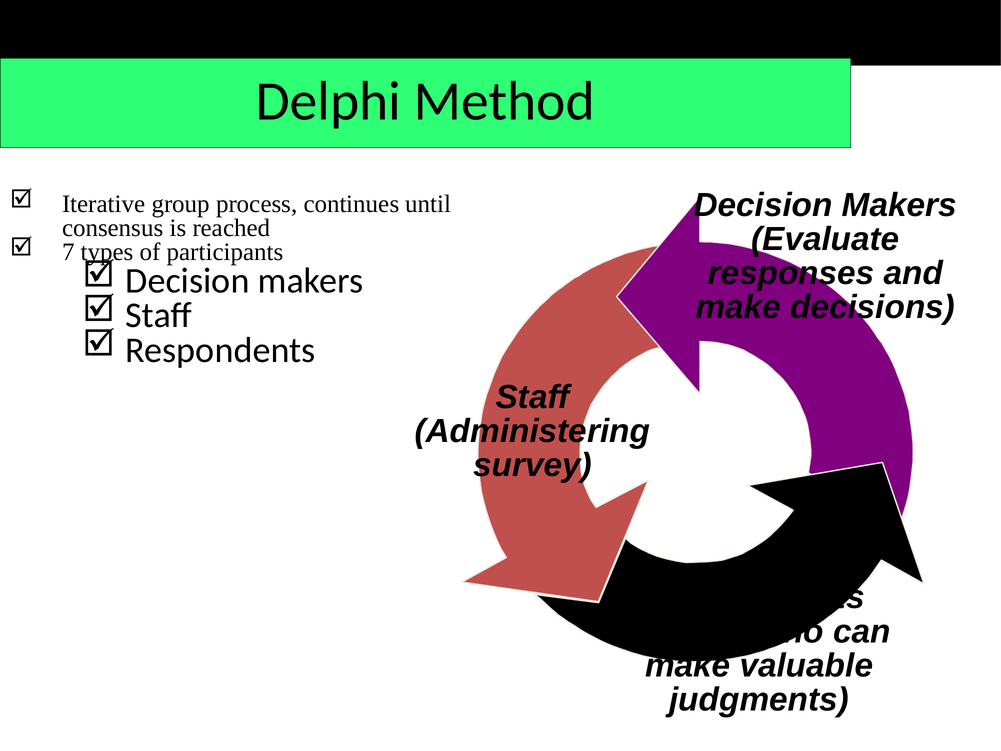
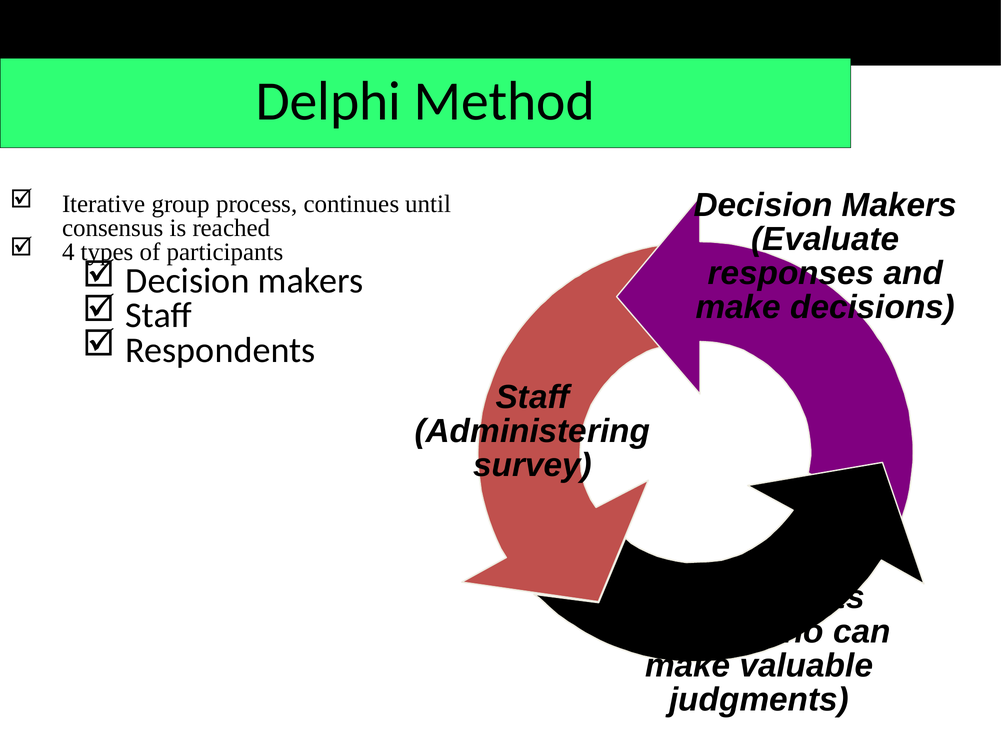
7: 7 -> 4 (68, 252)
